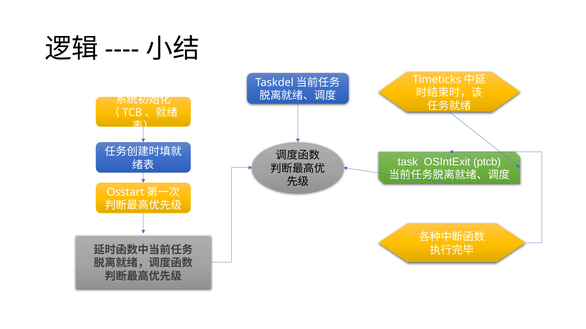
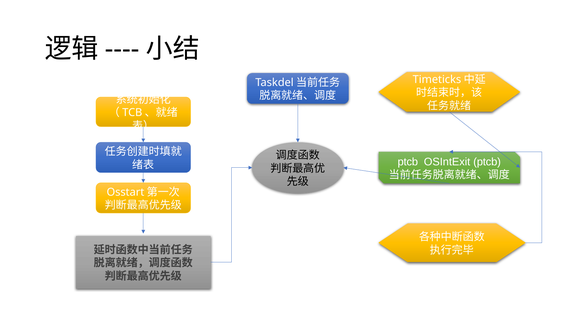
task: task -> ptcb (408, 162)
